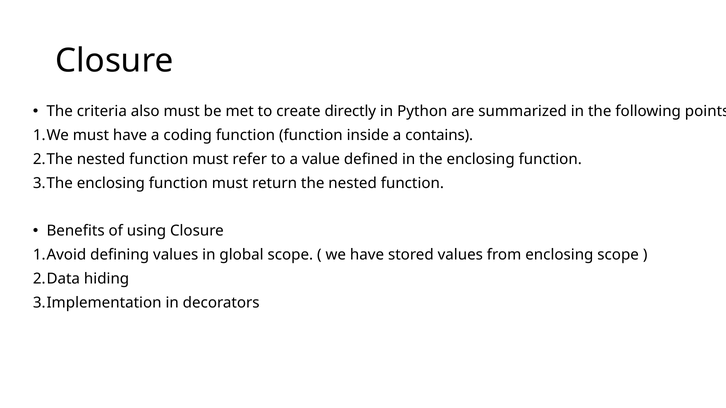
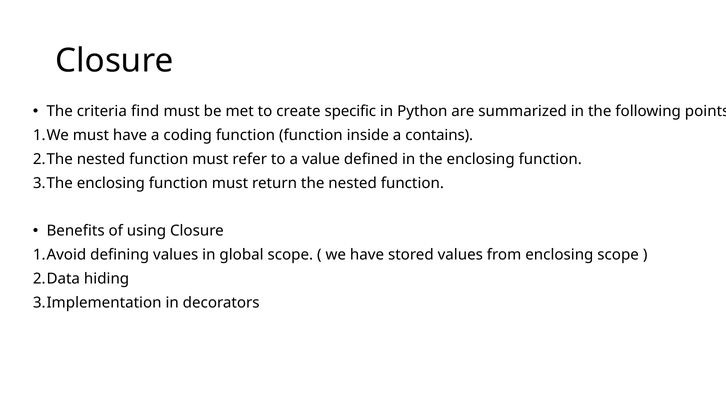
also: also -> find (145, 111)
directly: directly -> specific (350, 111)
